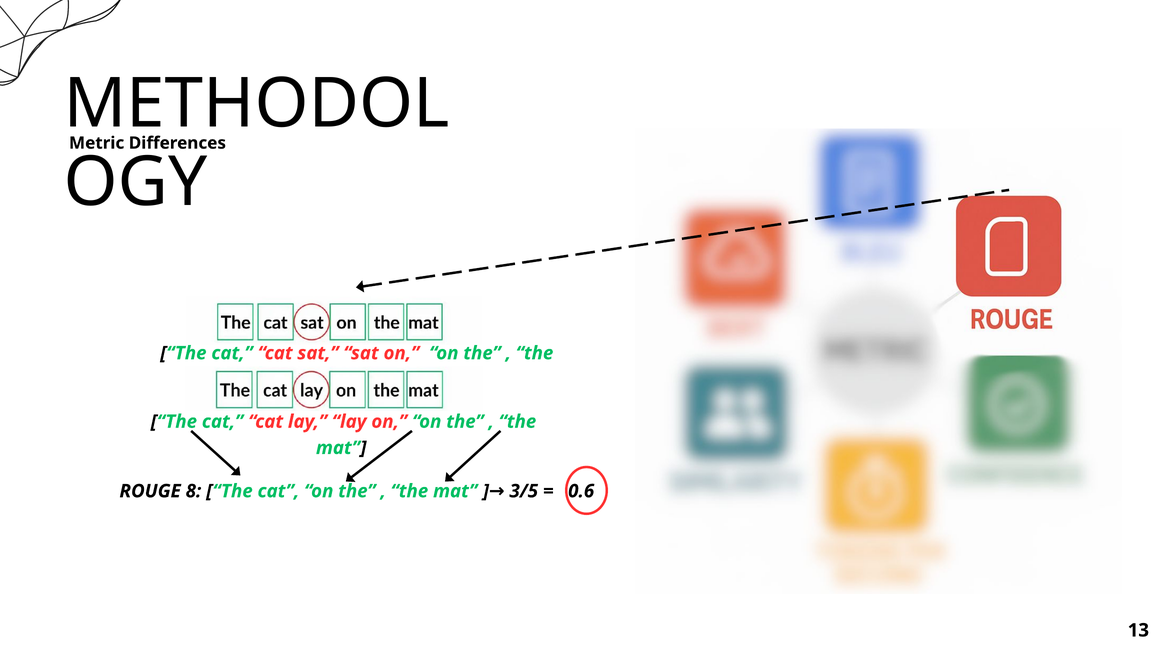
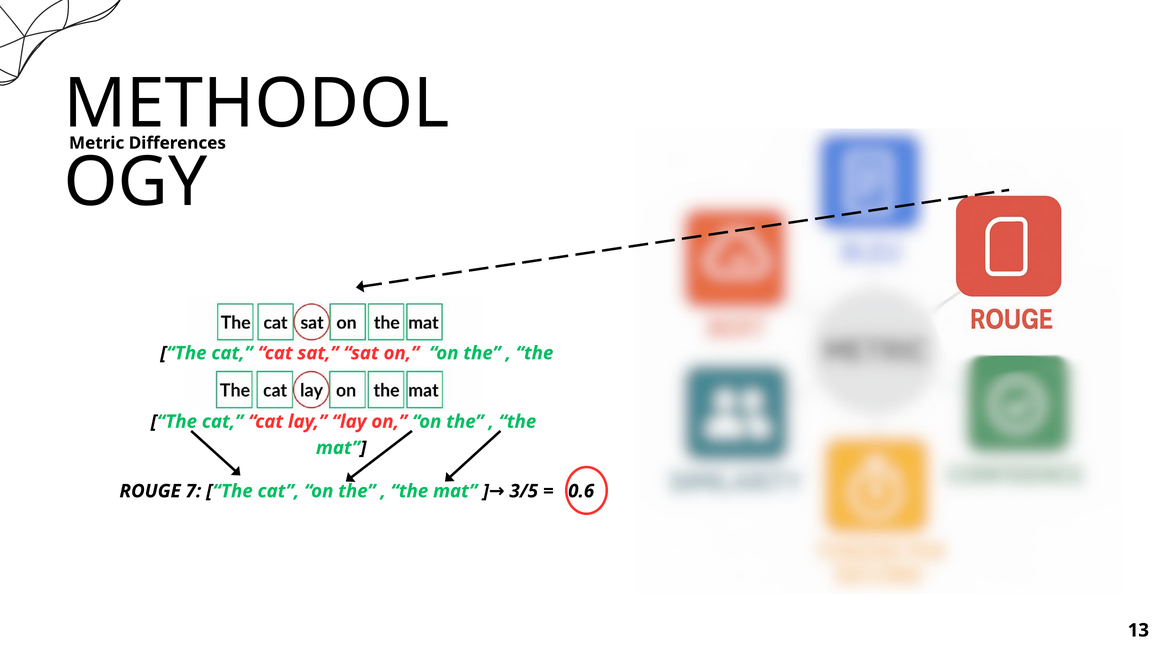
8: 8 -> 7 (193, 491)
